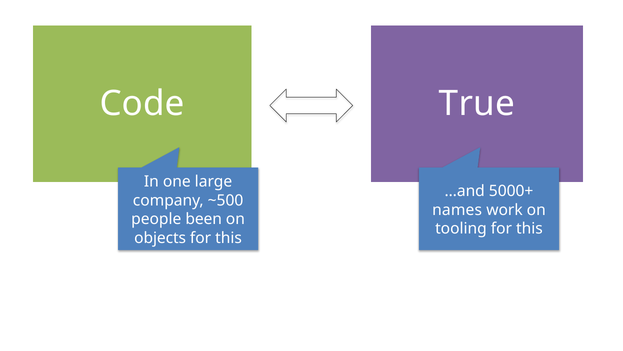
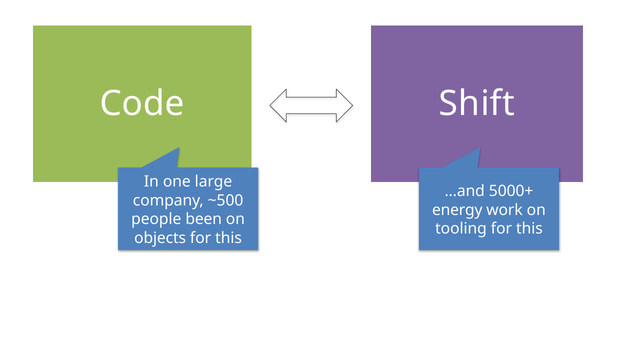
True: True -> Shift (477, 104)
names: names -> energy (457, 210)
